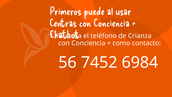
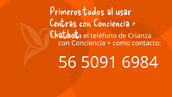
puede: puede -> todos (94, 12)
7452: 7452 -> 5091 (99, 62)
